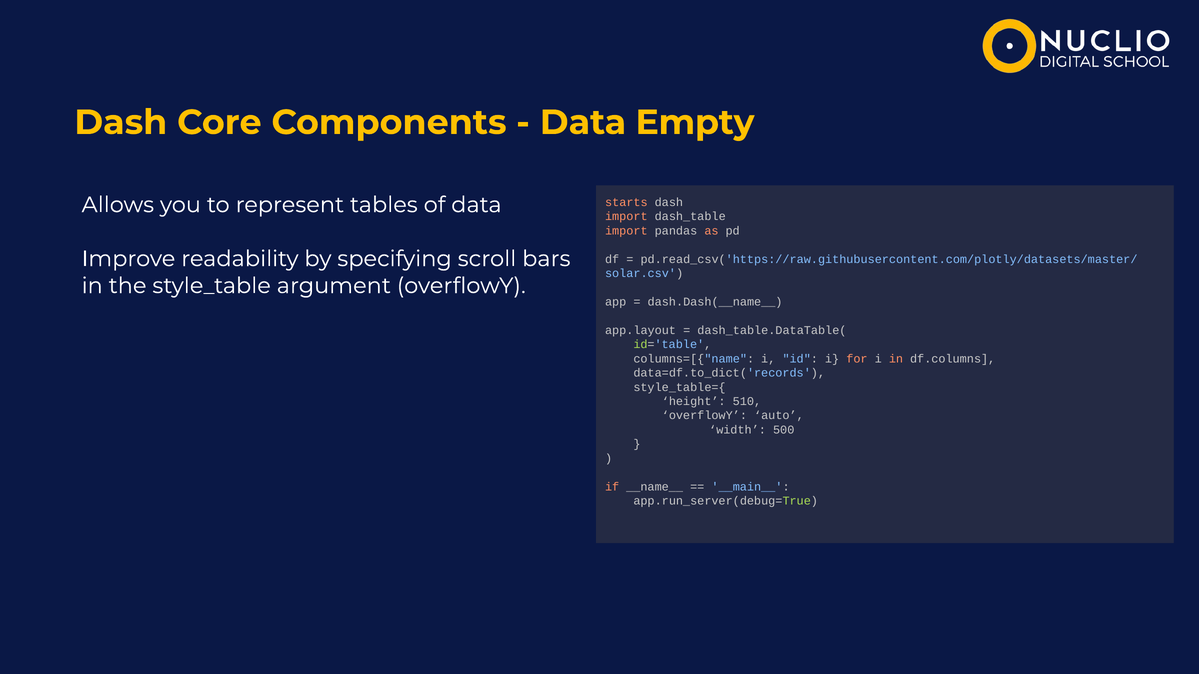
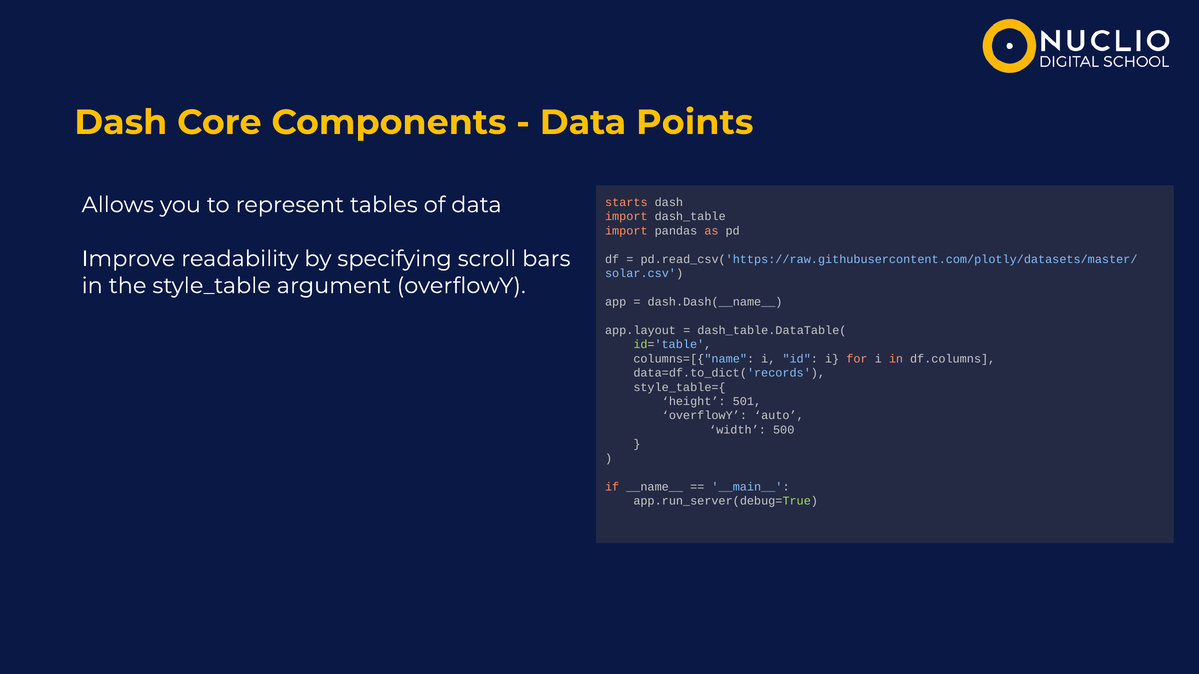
Empty: Empty -> Points (695, 123)
510: 510 -> 501 (747, 402)
